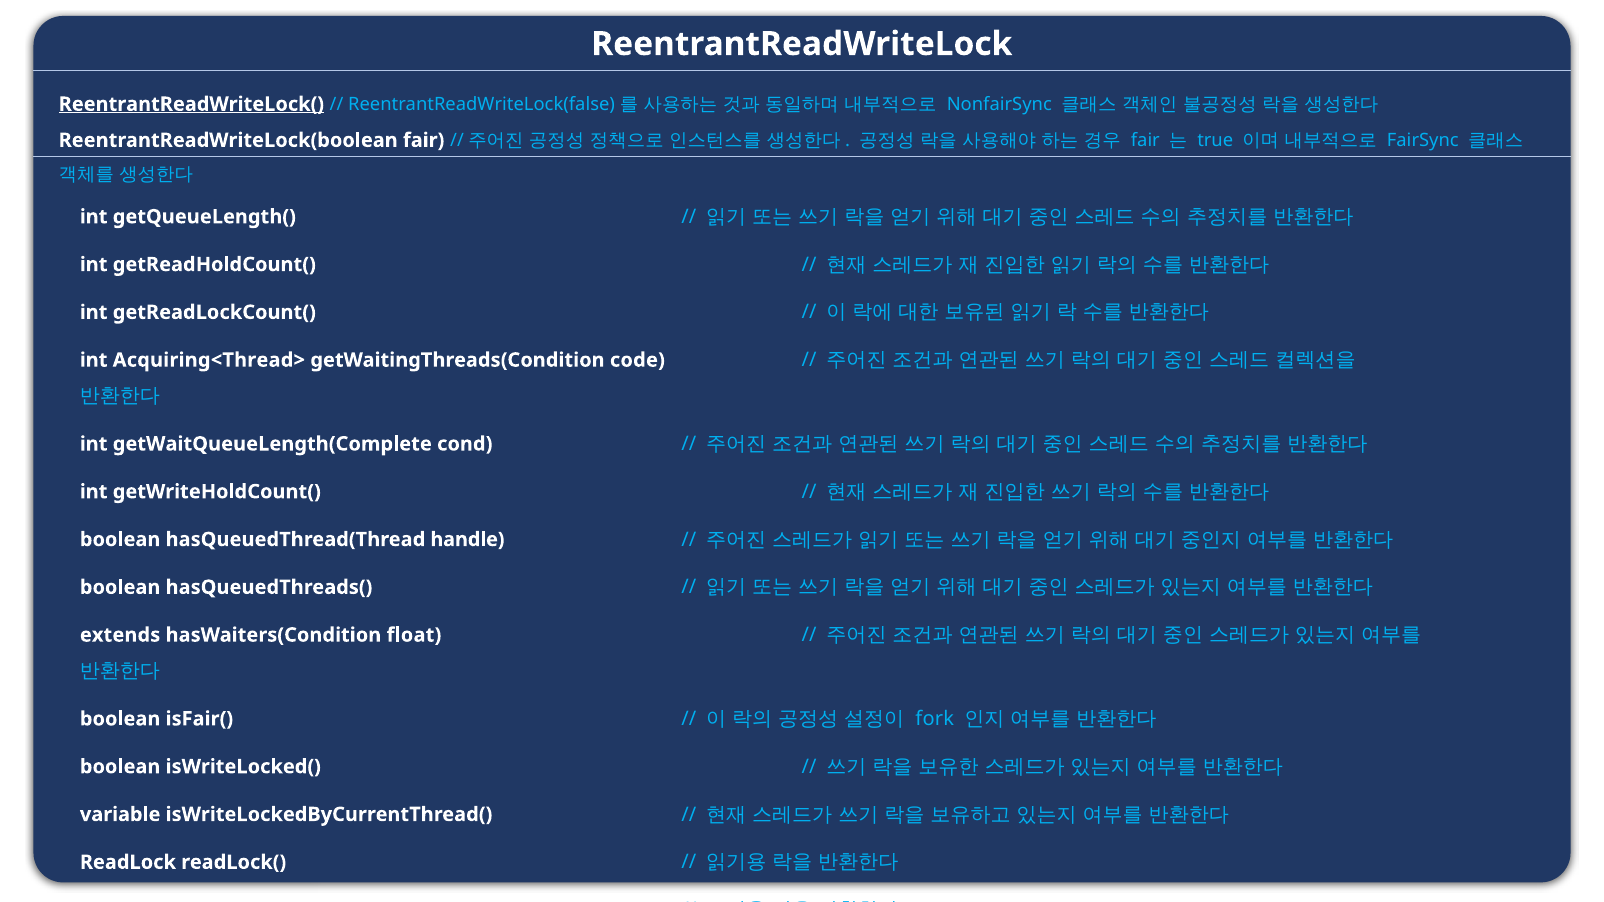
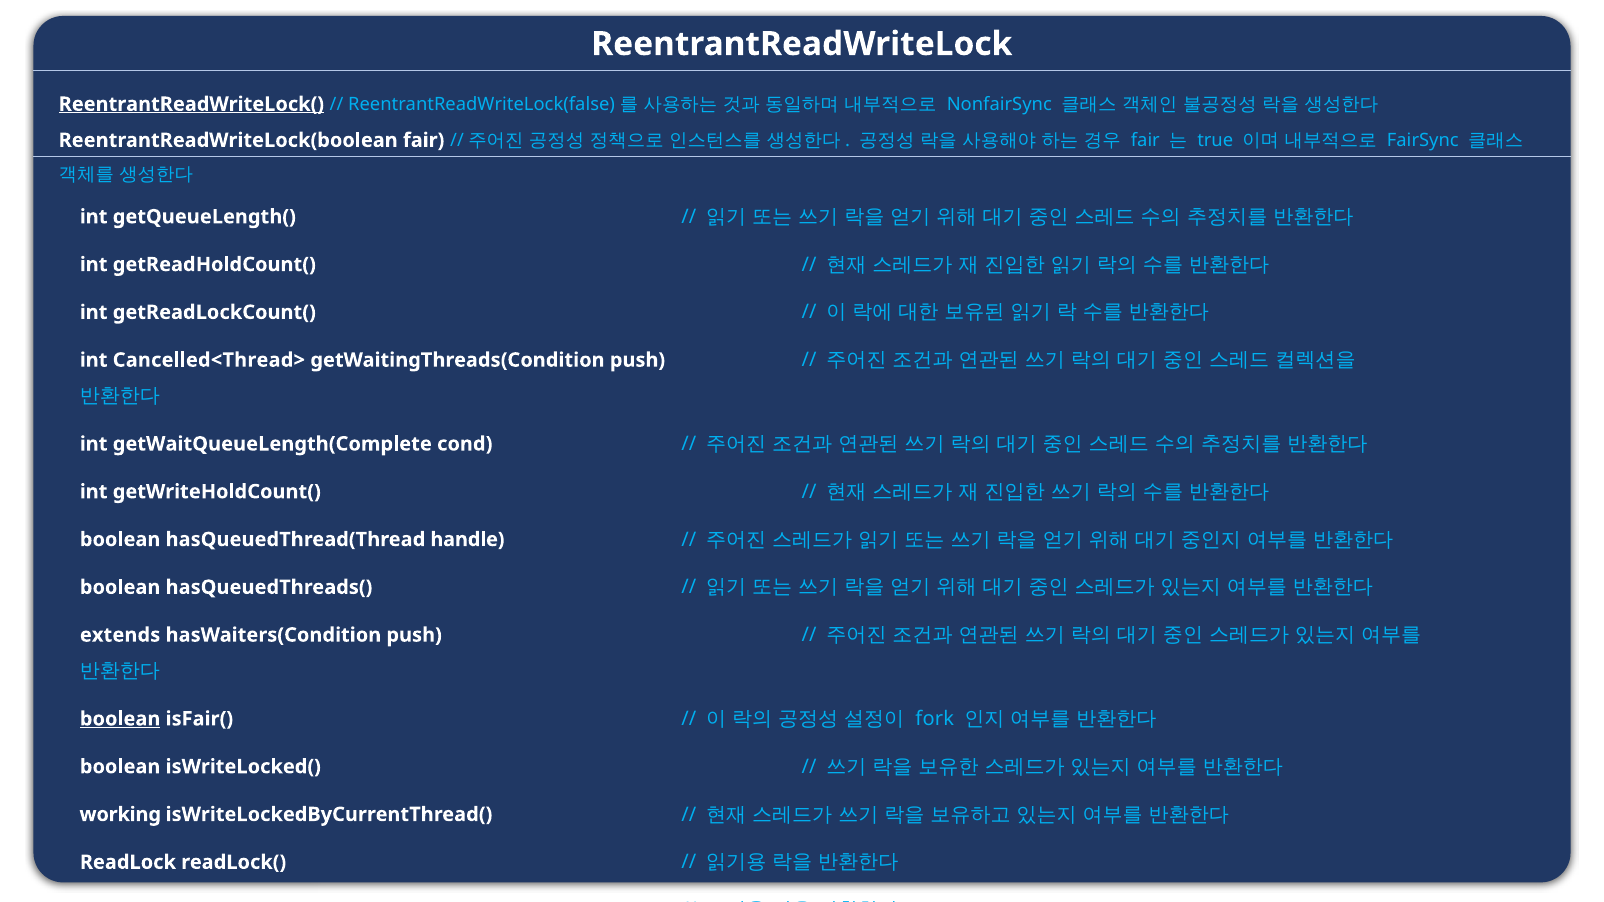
Acquiring<Thread>: Acquiring<Thread> -> Cancelled<Thread> (209, 360)
getWaitingThreads(Condition code: code -> push (638, 360)
hasWaiters(Condition float: float -> push (414, 635)
boolean underline: none -> present (120, 719)
variable: variable -> working (120, 815)
